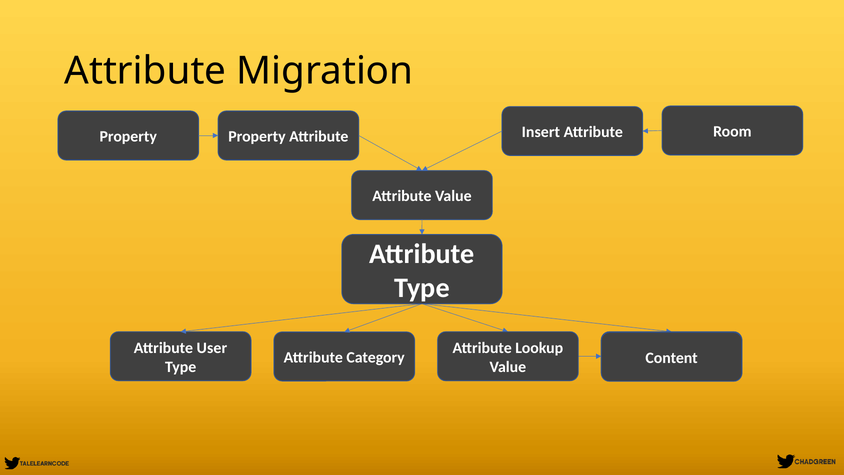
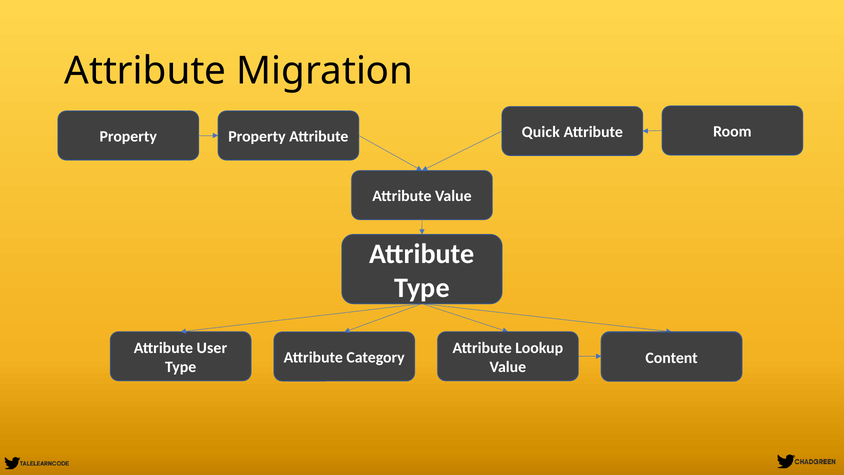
Insert: Insert -> Quick (541, 132)
